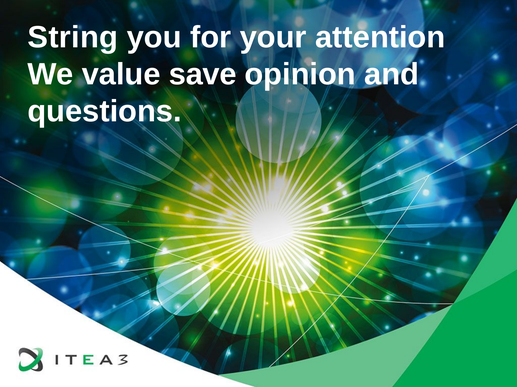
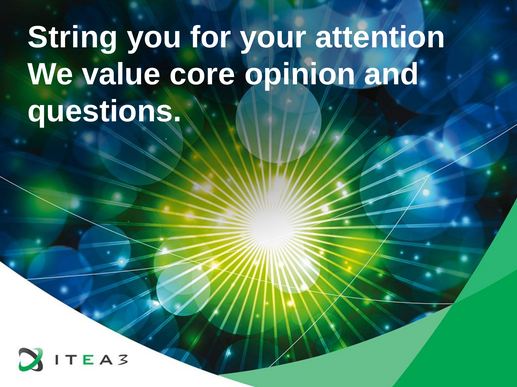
save: save -> core (202, 74)
